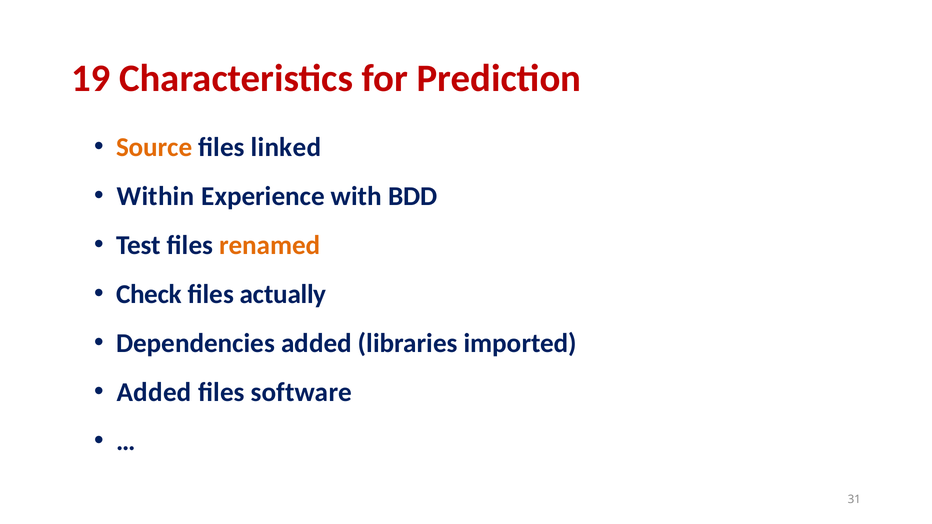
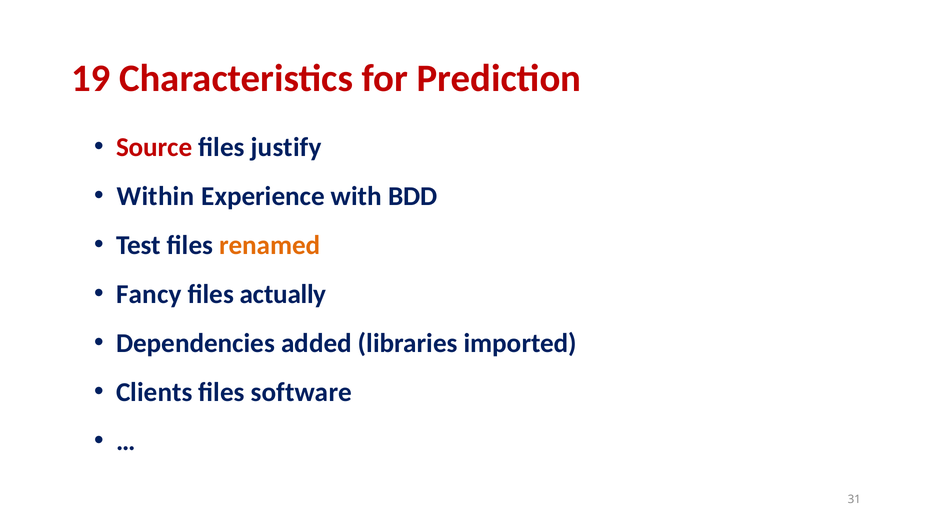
Source colour: orange -> red (154, 148)
linked: linked -> justify (286, 148)
Check: Check -> Fancy (149, 294)
Added: Added -> Clients (154, 392)
